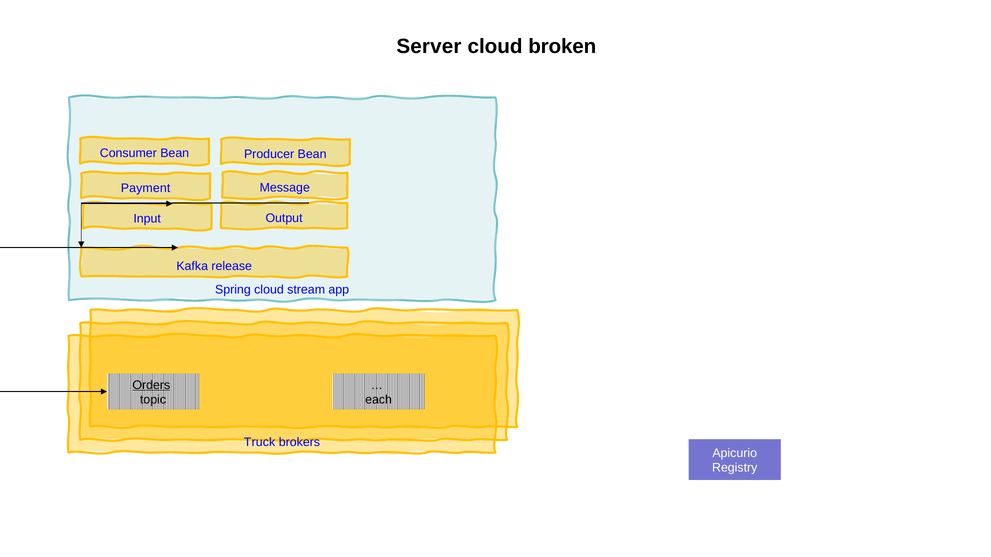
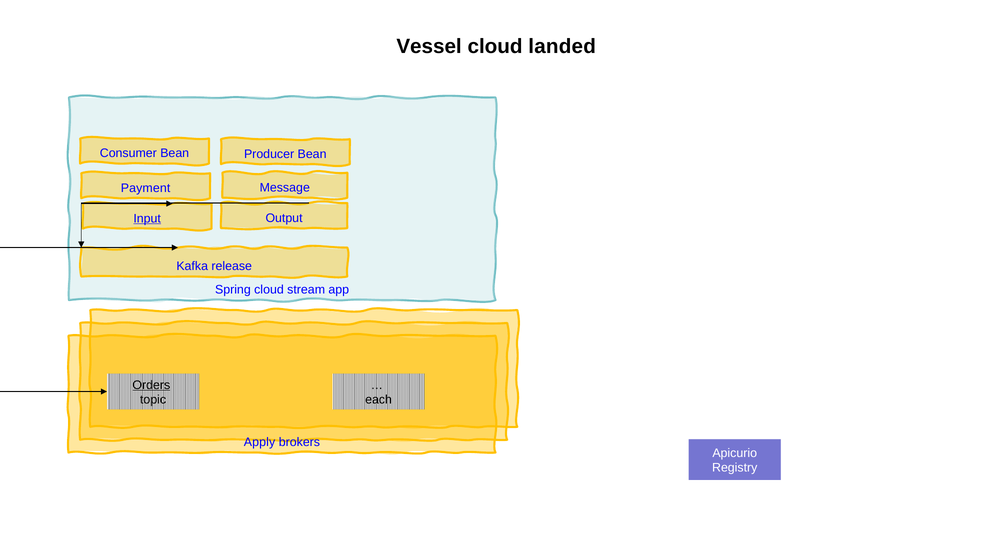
Server: Server -> Vessel (429, 46)
broken: broken -> landed (562, 46)
Input underline: none -> present (147, 219)
Truck: Truck -> Apply (260, 443)
